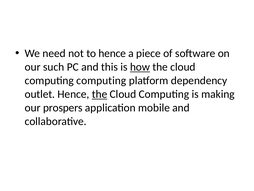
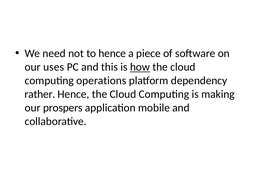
such: such -> uses (54, 67)
computing computing: computing -> operations (101, 80)
outlet: outlet -> rather (40, 94)
the underline: present -> none (100, 94)
